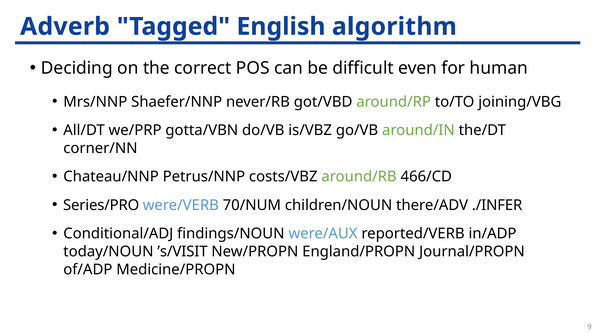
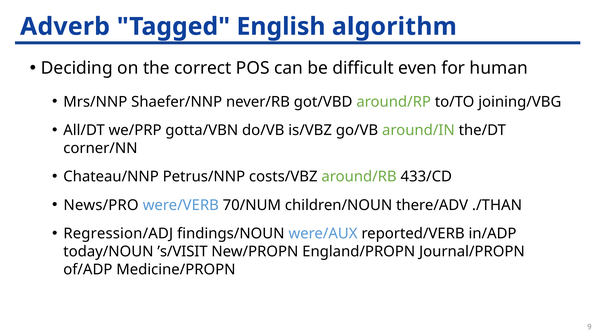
466/CD: 466/CD -> 433/CD (426, 176)
Series/PRO: Series/PRO -> News/PRO (101, 205)
./INFER: ./INFER -> ./THAN (497, 205)
Conditional/ADJ: Conditional/ADJ -> Regression/ADJ (118, 233)
